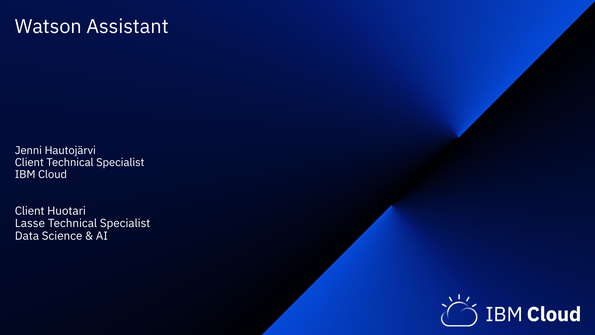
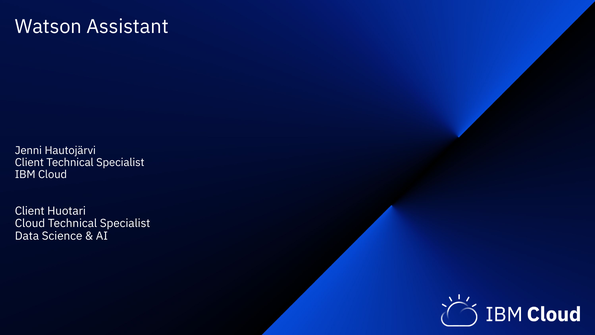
Lasse: Lasse -> Cloud (30, 223)
